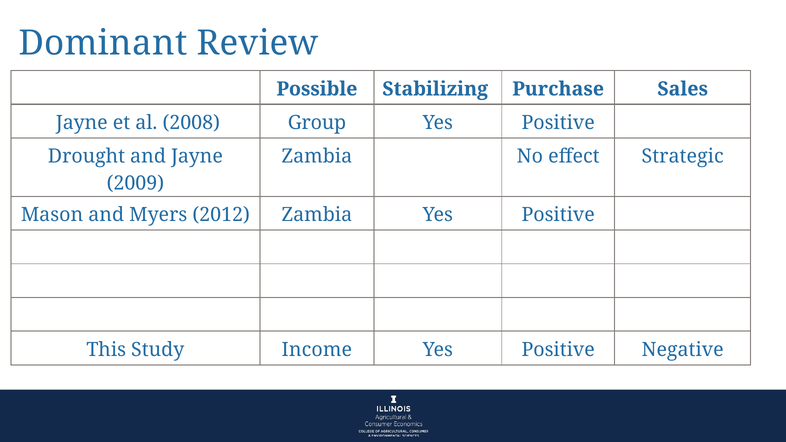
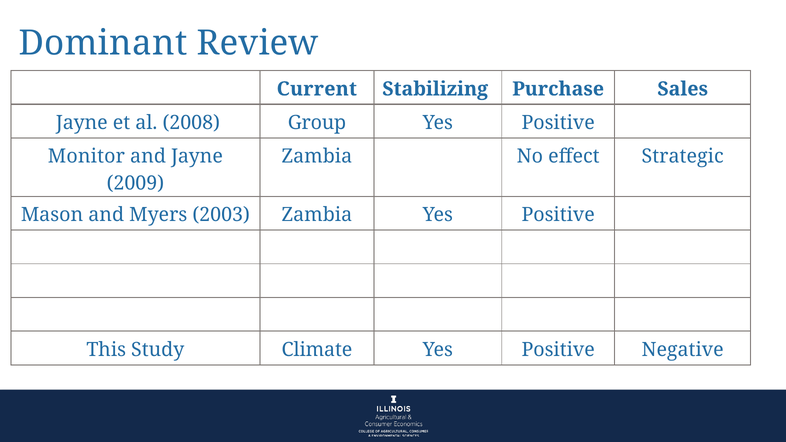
Possible: Possible -> Current (317, 89)
Drought: Drought -> Monitor (86, 156)
2012: 2012 -> 2003 (221, 215)
Income: Income -> Climate (317, 350)
